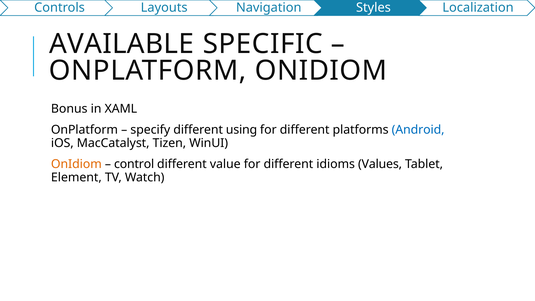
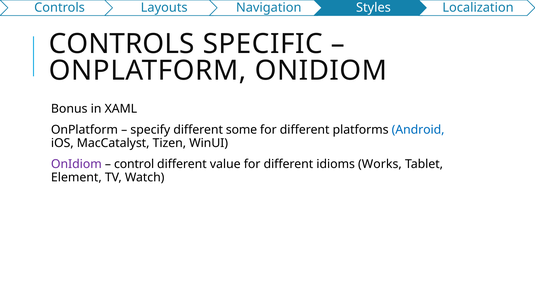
AVAILABLE: AVAILABLE -> CONTROLS (122, 44)
using: using -> some (242, 130)
OnIdiom colour: orange -> purple (76, 164)
Values: Values -> Works (380, 164)
